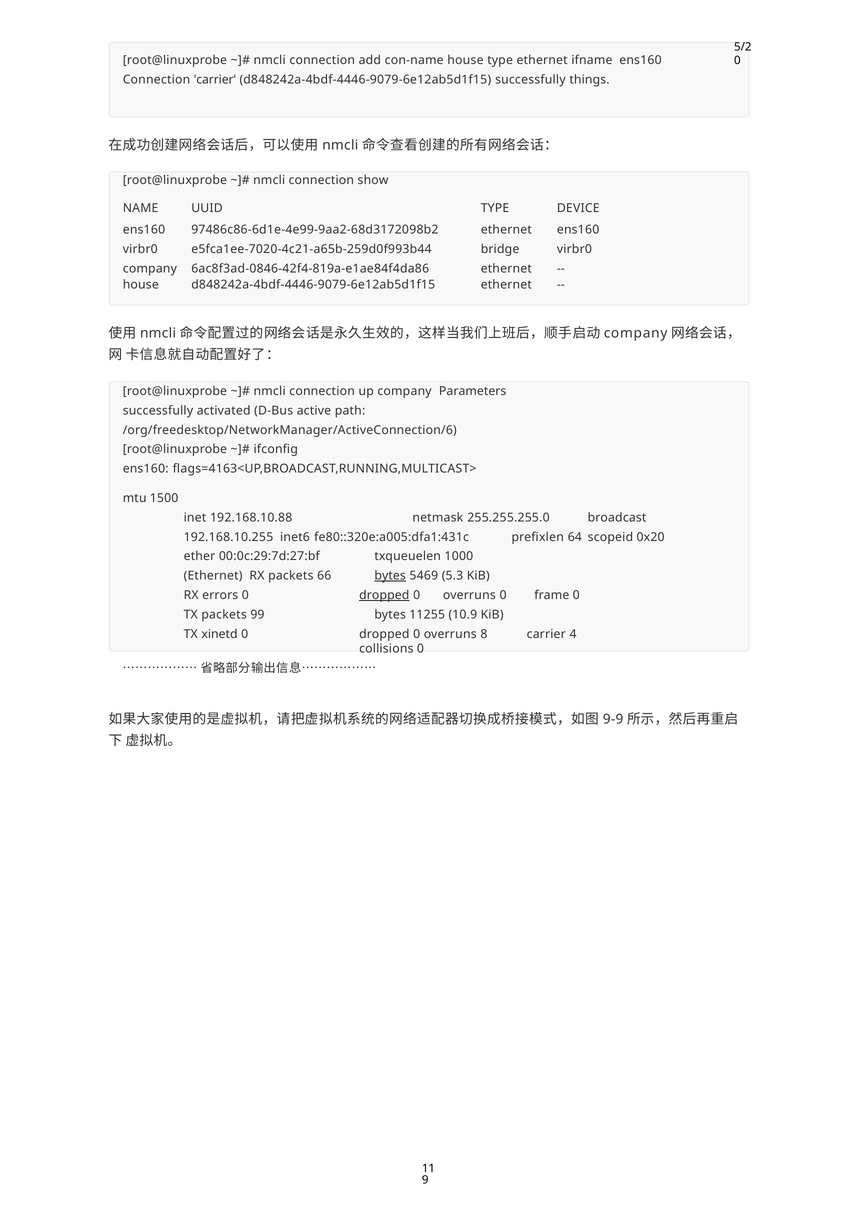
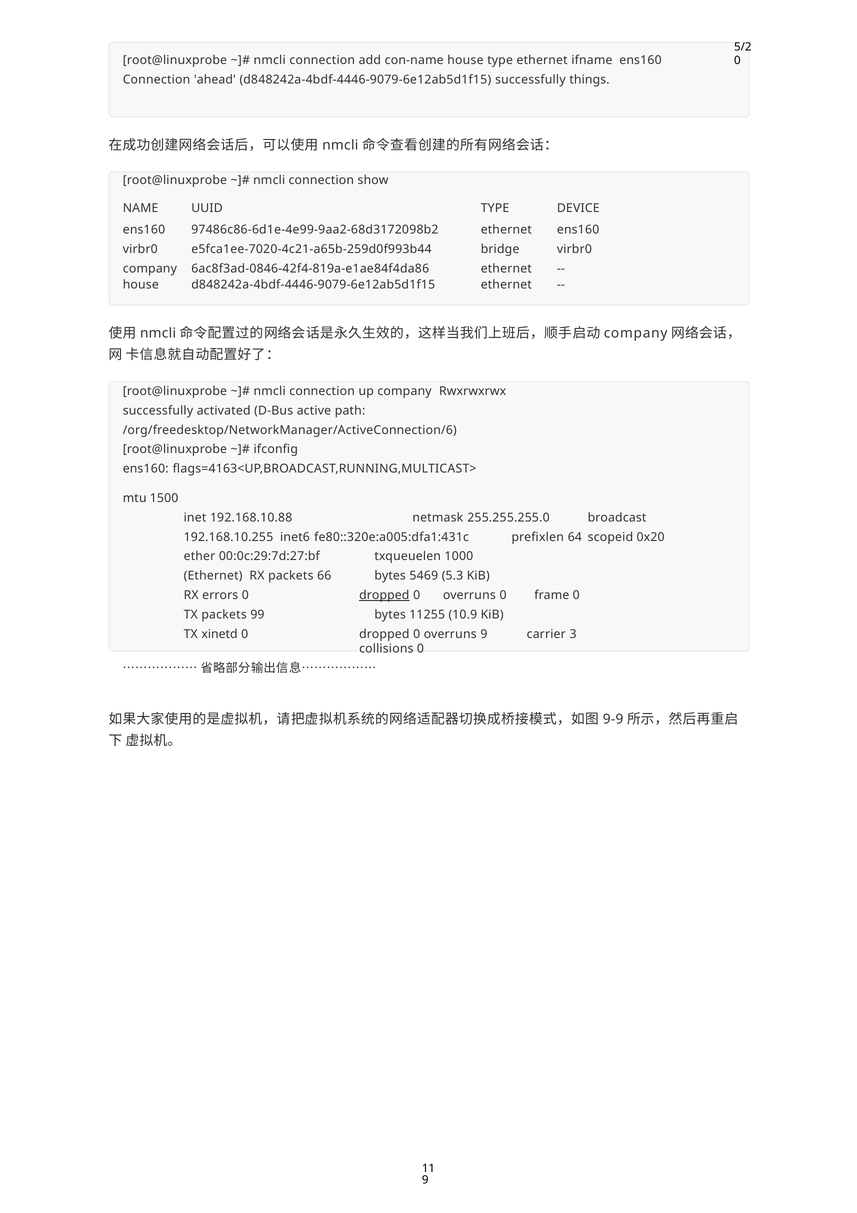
Connection carrier: carrier -> ahead (215, 80)
Parameters: Parameters -> Rwxrwxrwx (473, 391)
bytes underline: present -> none (390, 576)
overruns 8: 8 -> 9 (484, 634)
4: 4 -> 3 (573, 634)
